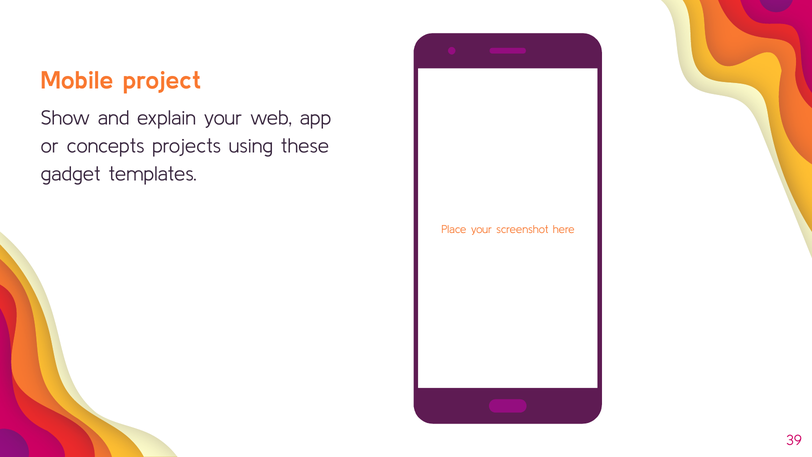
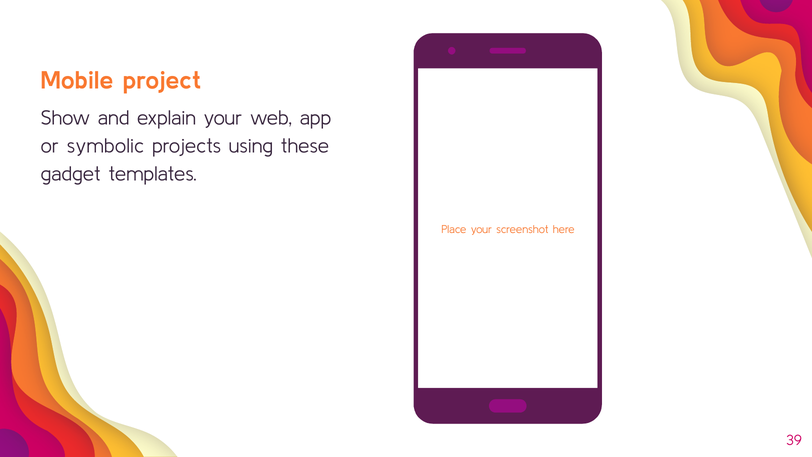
concepts: concepts -> symbolic (105, 146)
